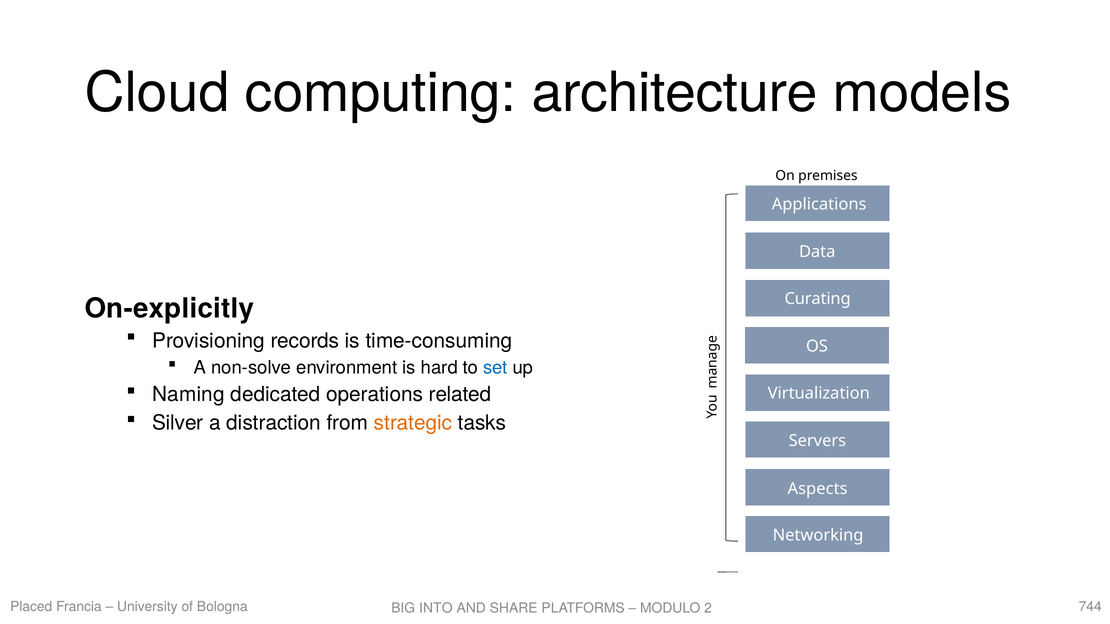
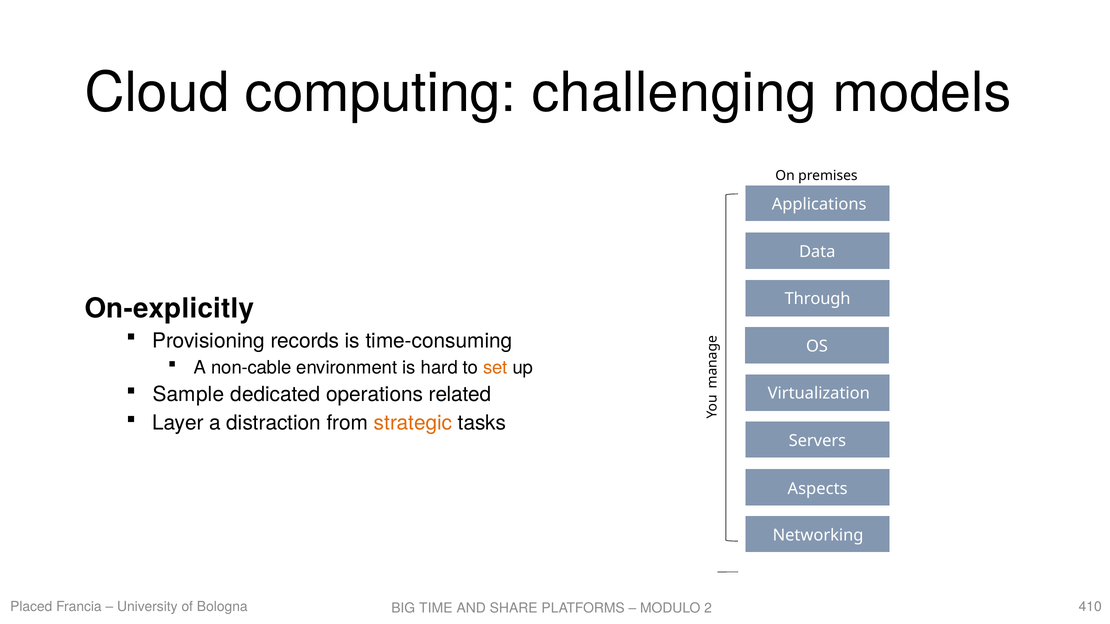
architecture: architecture -> challenging (674, 93)
Curating: Curating -> Through (818, 299)
non-solve: non-solve -> non-cable (251, 368)
set colour: blue -> orange (495, 368)
Naming: Naming -> Sample (188, 395)
Silver: Silver -> Layer (178, 423)
744: 744 -> 410 (1090, 607)
INTO: INTO -> TIME (436, 609)
